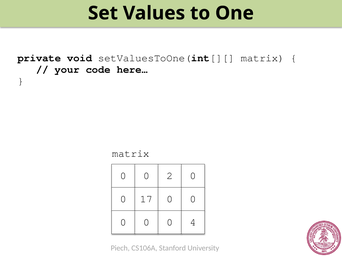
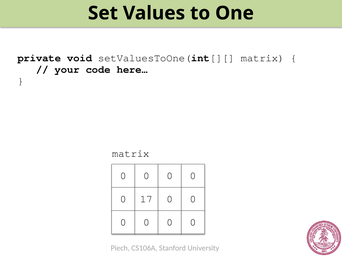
2: 2 -> 0 (170, 176)
4: 4 -> 0 (193, 223)
